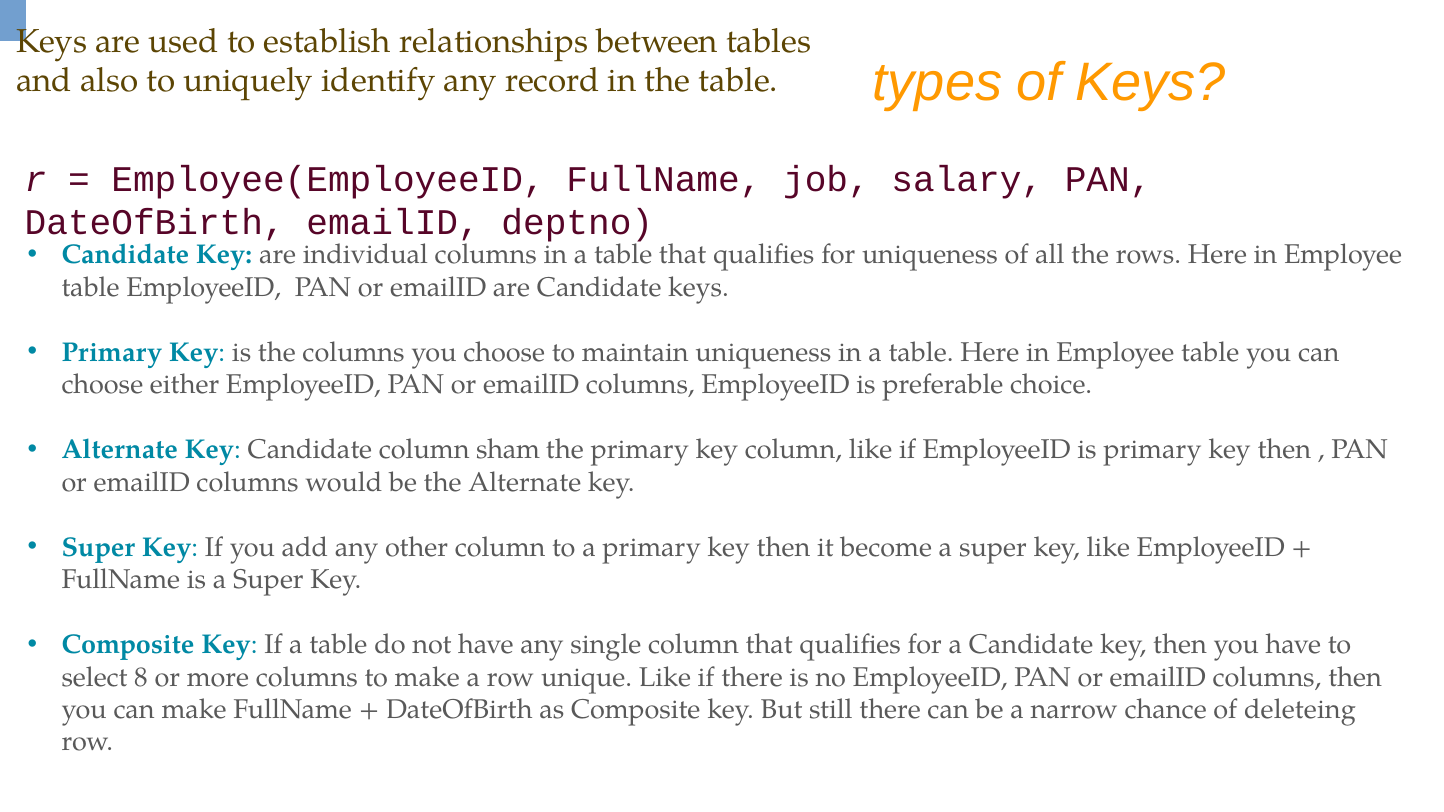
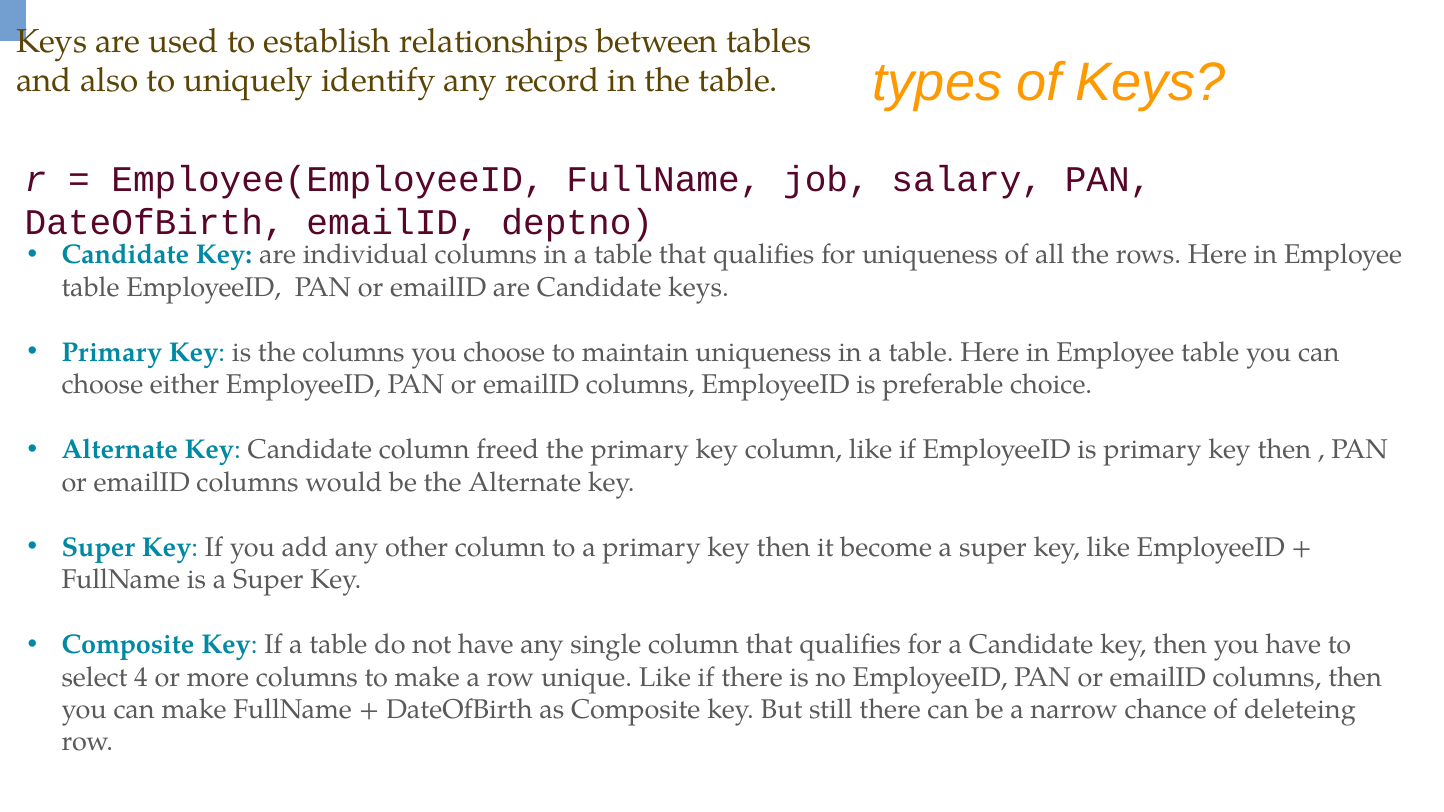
sham: sham -> freed (508, 450)
8: 8 -> 4 (141, 677)
